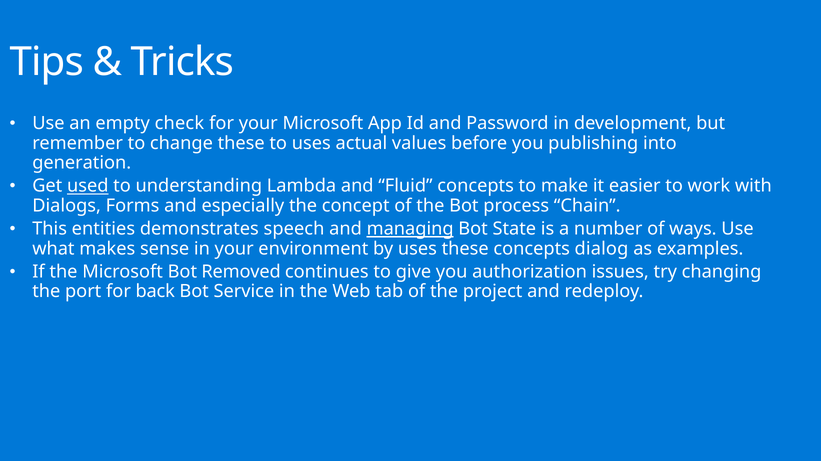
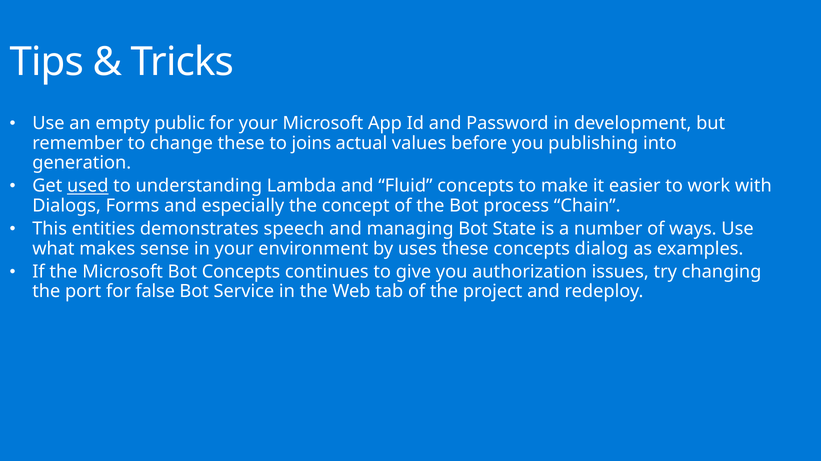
check: check -> public (180, 124)
to uses: uses -> joins (311, 143)
managing underline: present -> none (410, 229)
Bot Removed: Removed -> Concepts (241, 272)
back: back -> false (155, 292)
